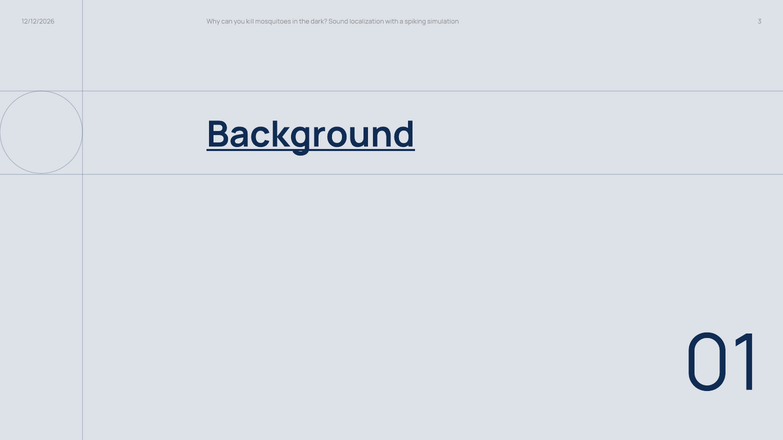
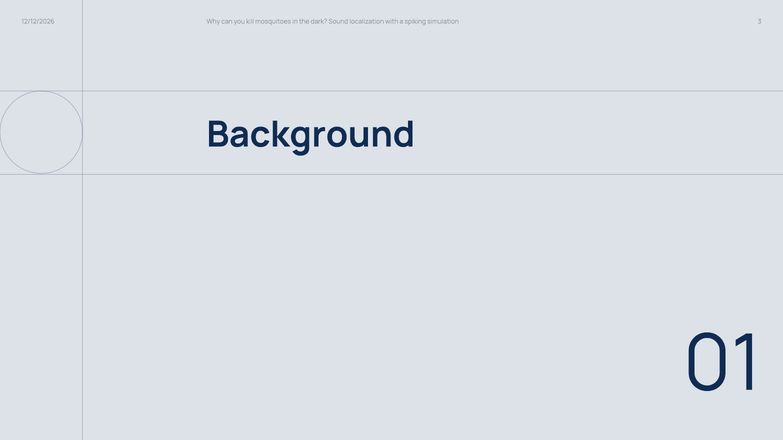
Background underline: present -> none (311, 135)
